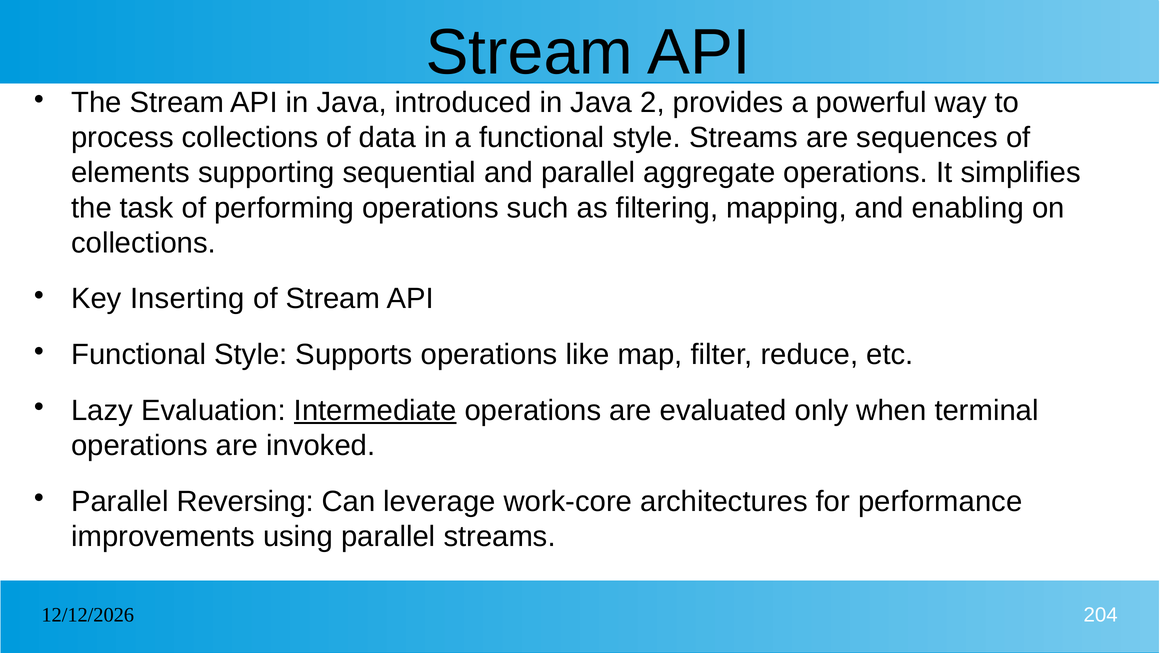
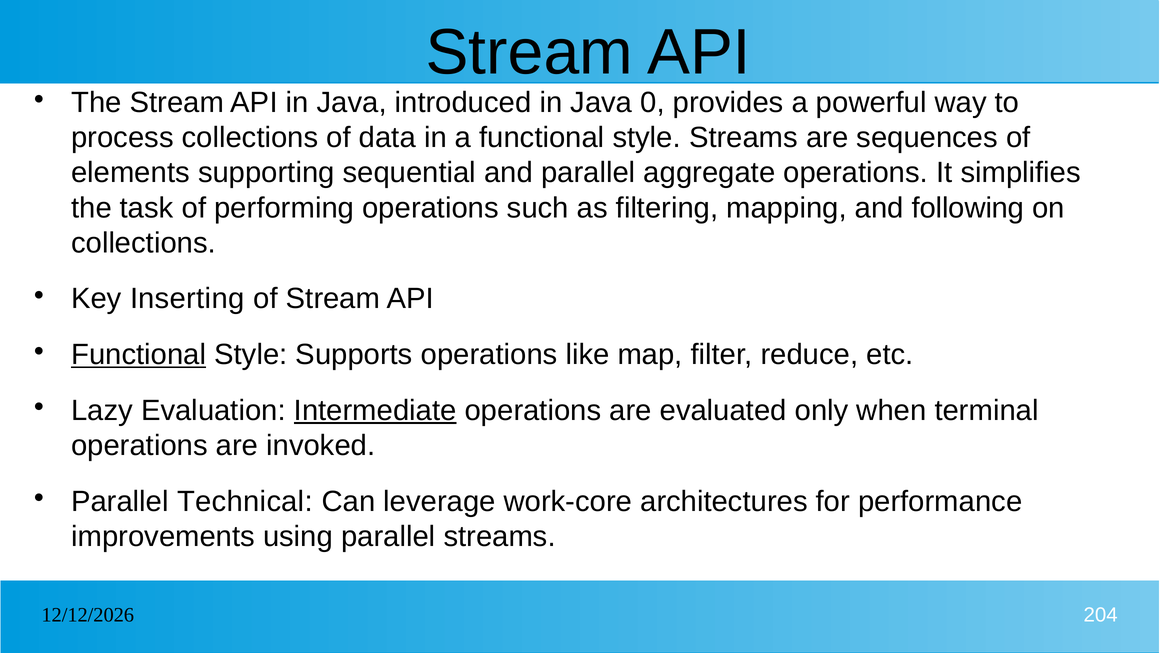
2: 2 -> 0 (652, 102)
enabling: enabling -> following (968, 208)
Functional underline: none -> present (139, 354)
Reversing: Reversing -> Technical (245, 501)
